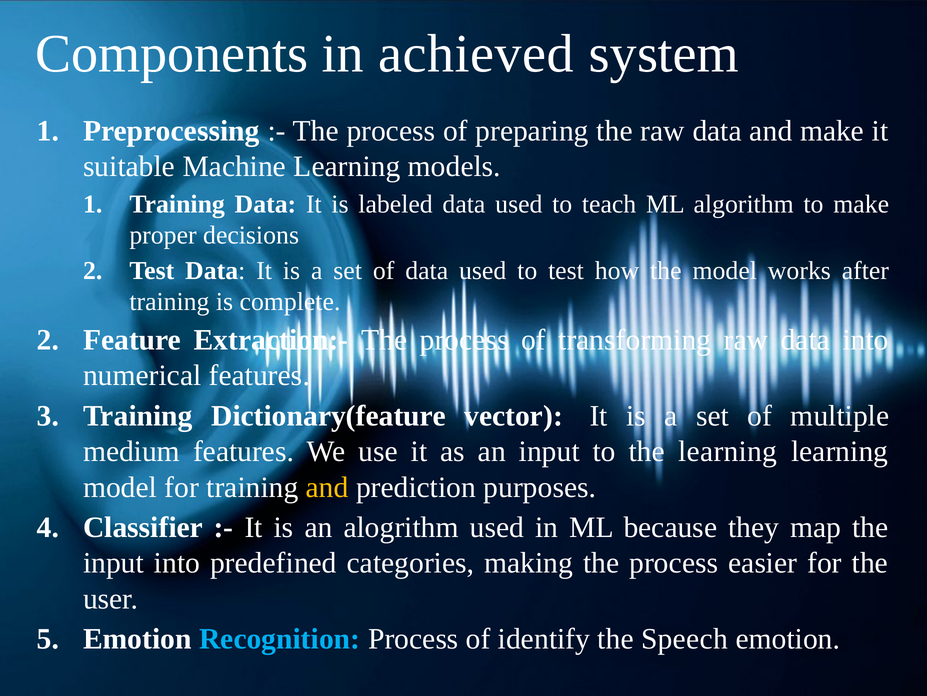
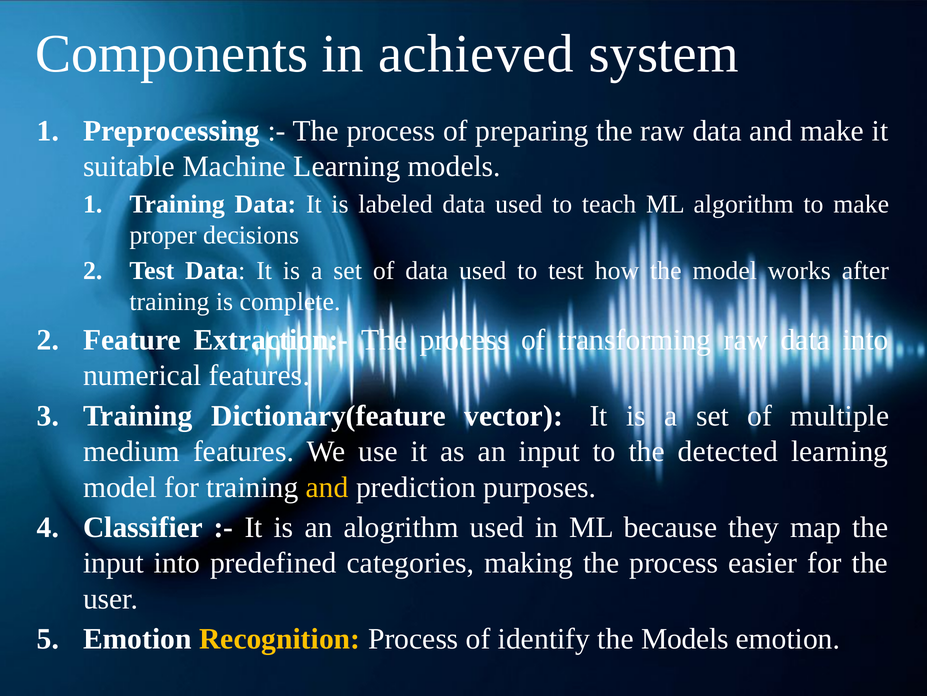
the learning: learning -> detected (728, 451)
Recognition colour: light blue -> yellow (280, 638)
the Speech: Speech -> Models (685, 638)
